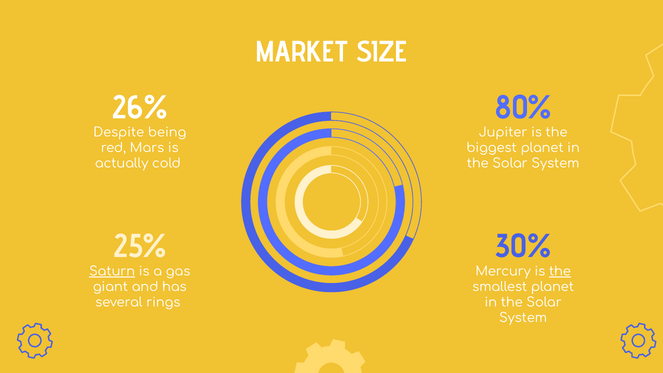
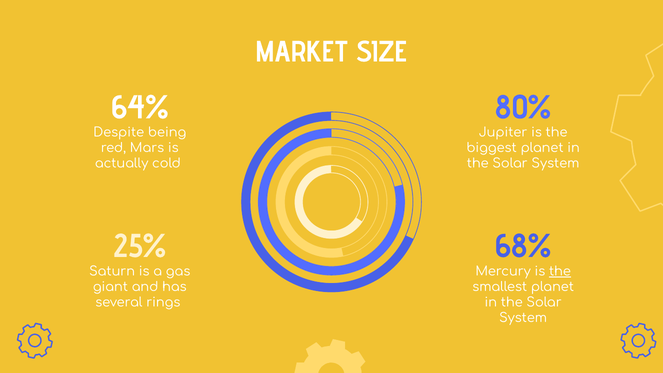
26%: 26% -> 64% (140, 107)
30%: 30% -> 68% (523, 246)
Saturn underline: present -> none (112, 271)
